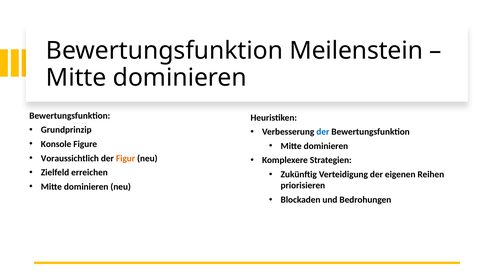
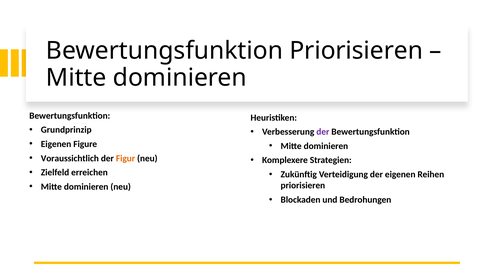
Bewertungsfunktion Meilenstein: Meilenstein -> Priorisieren (356, 51)
der colour: blue -> purple (323, 132)
Konsole: Konsole -> Eigenen (56, 144)
